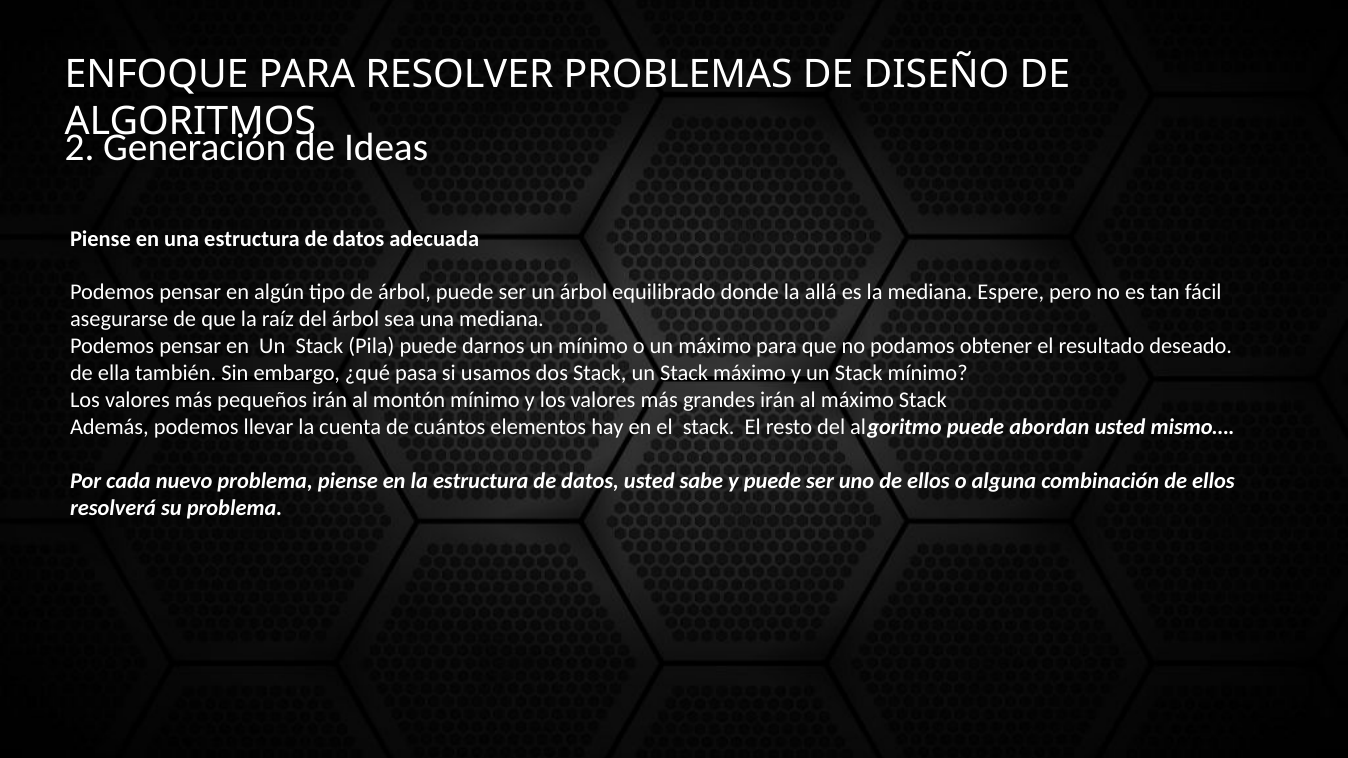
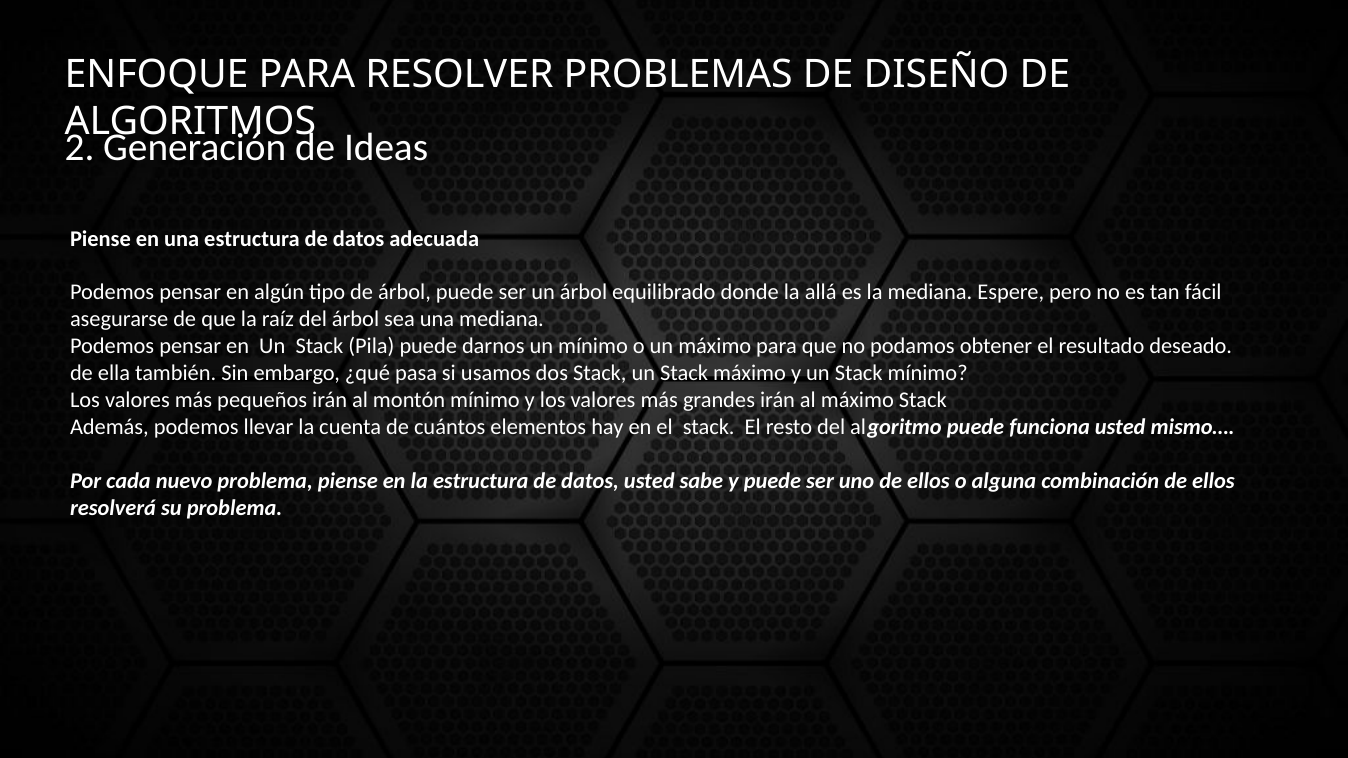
abordan: abordan -> funciona (1050, 427)
